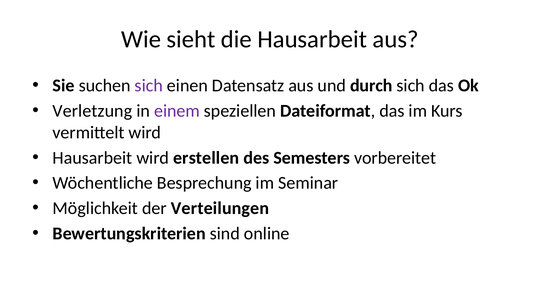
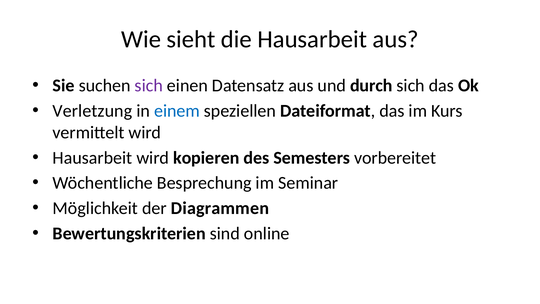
einem colour: purple -> blue (177, 111)
erstellen: erstellen -> kopieren (206, 158)
Verteilungen: Verteilungen -> Diagrammen (220, 208)
